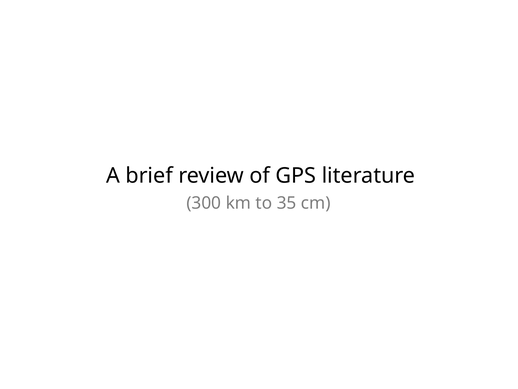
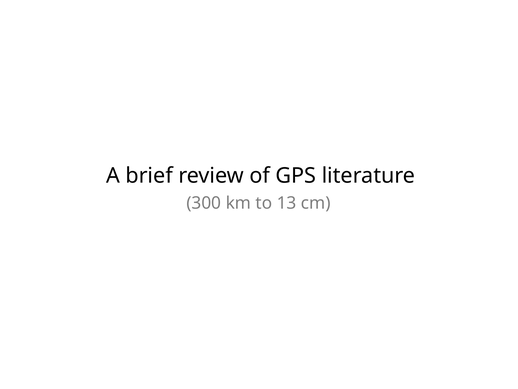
35: 35 -> 13 (287, 203)
